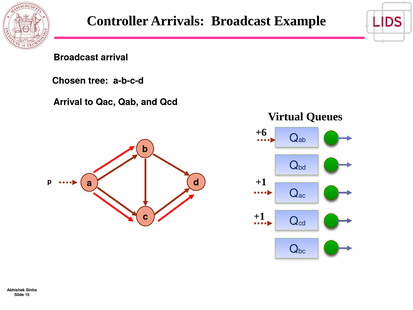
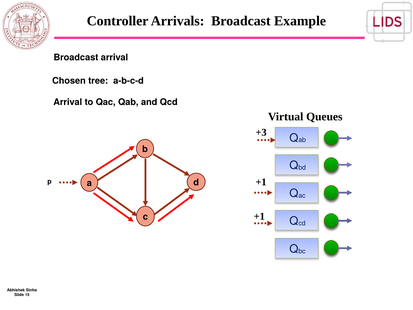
+6: +6 -> +3 (261, 132)
